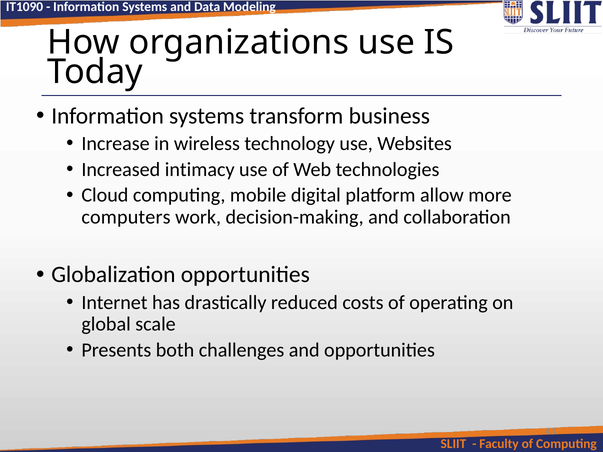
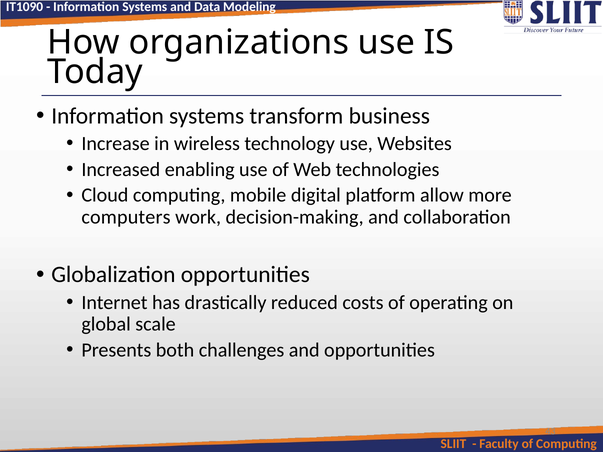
intimacy: intimacy -> enabling (200, 170)
